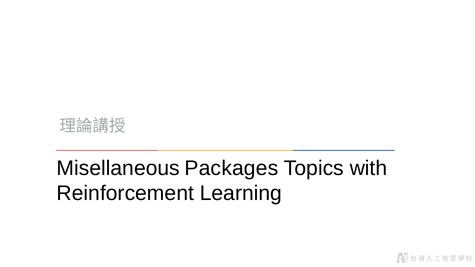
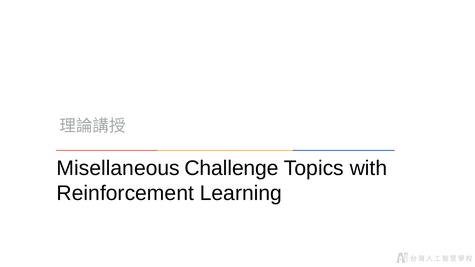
Packages: Packages -> Challenge (232, 168)
